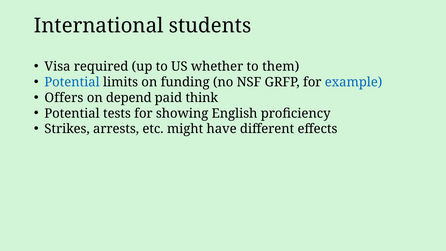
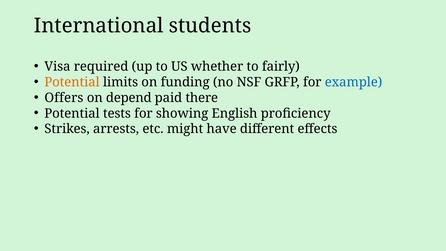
them: them -> fairly (281, 66)
Potential colour: blue -> orange (72, 82)
think: think -> there (202, 98)
